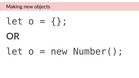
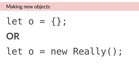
Number(: Number( -> Really( (98, 52)
